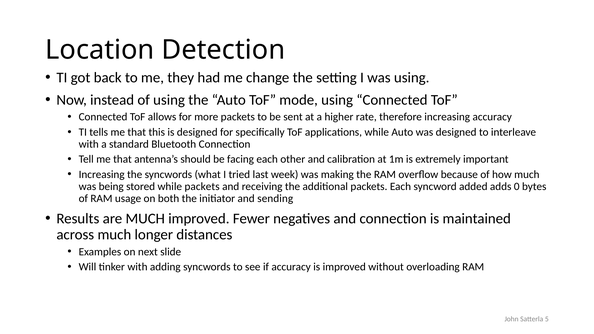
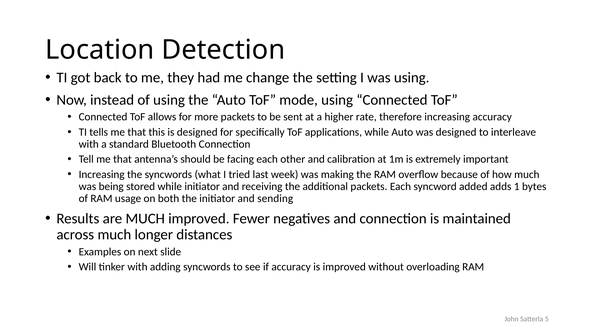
while packets: packets -> initiator (202, 186)
0: 0 -> 1 (517, 186)
